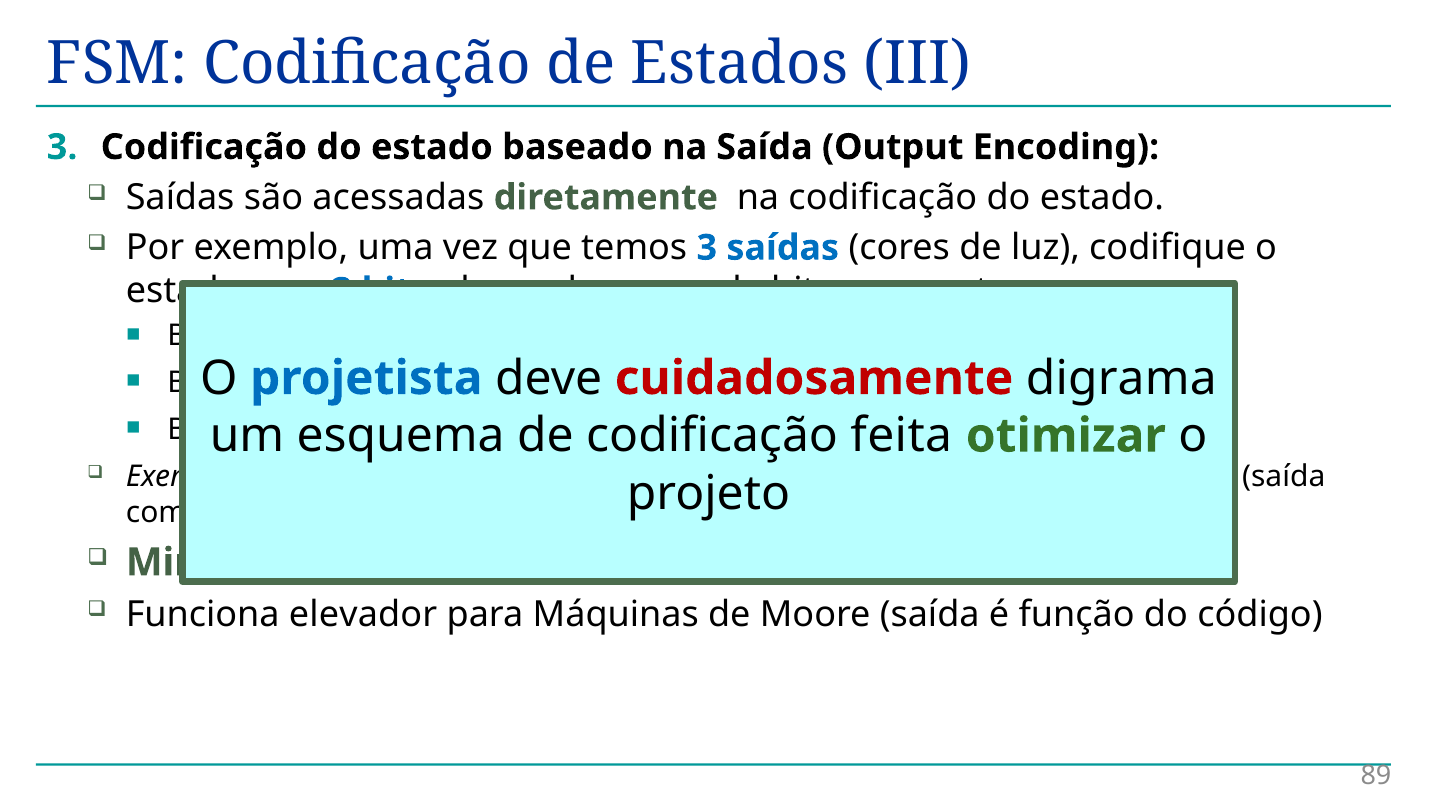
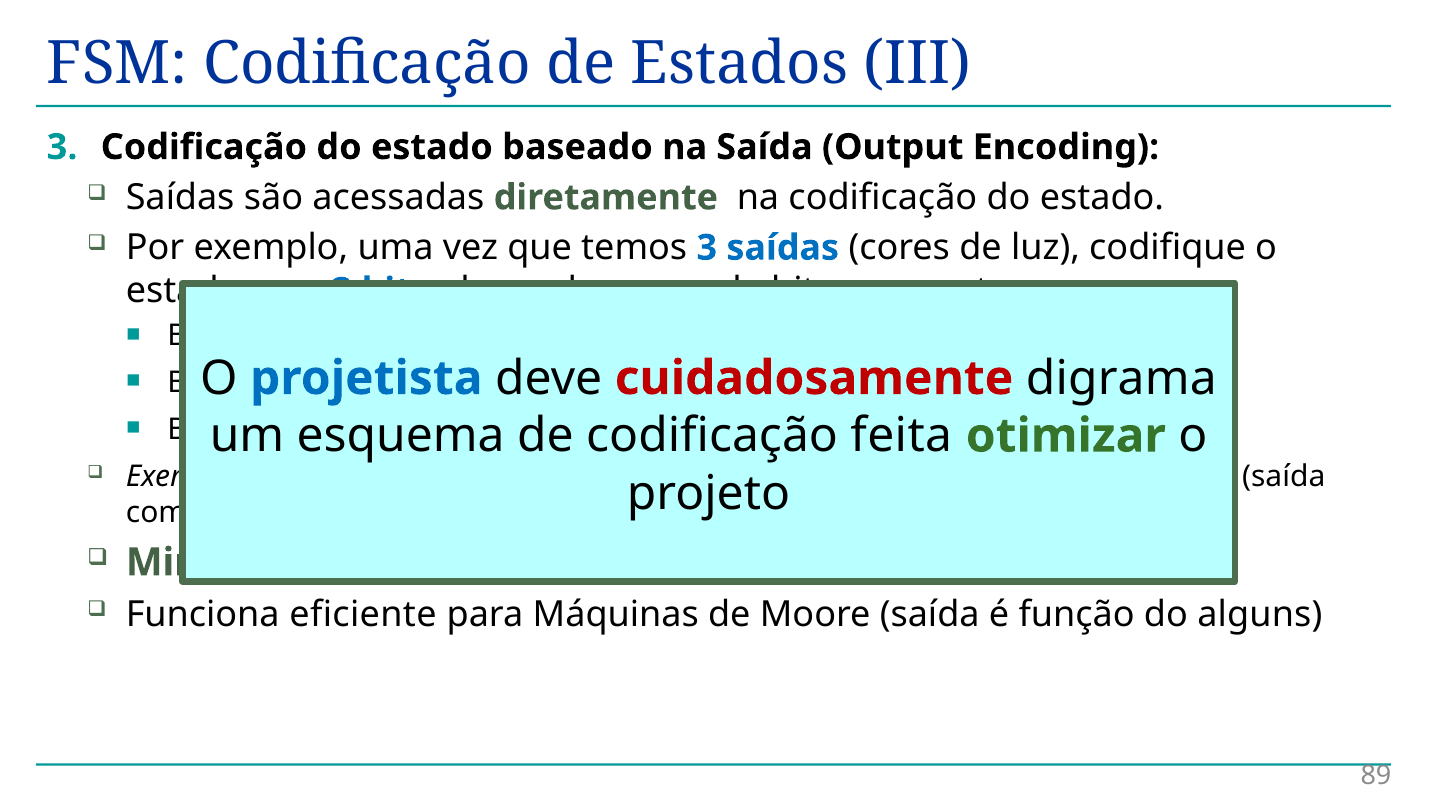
elevador: elevador -> eficiente (363, 615)
código: código -> alguns (1260, 615)
